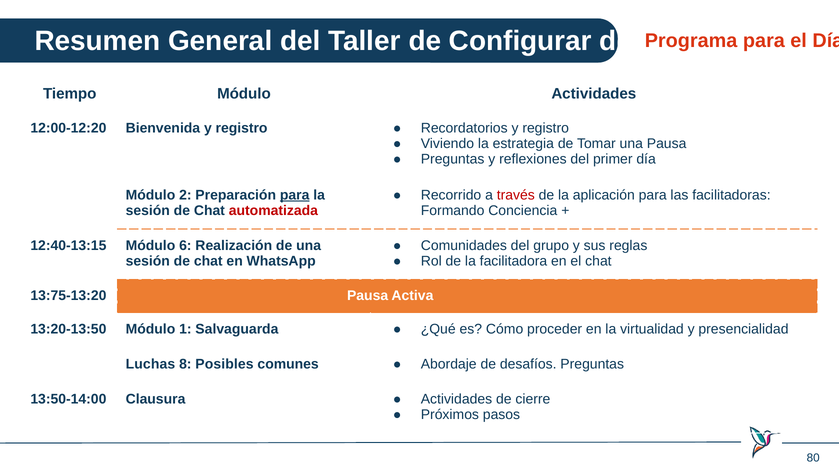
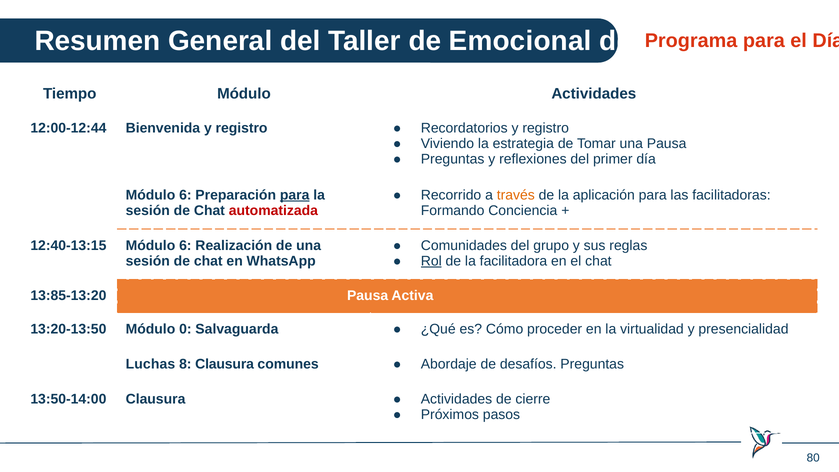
Configurar: Configurar -> Emocional (520, 41)
12:00-12:20: 12:00-12:20 -> 12:00-12:44 (68, 128)
través colour: red -> orange (516, 195)
2: 2 -> 6 (185, 195)
Rol underline: none -> present (431, 261)
13:75-13:20: 13:75-13:20 -> 13:85-13:20 (68, 296)
1: 1 -> 0 (185, 329)
8 Posibles: Posibles -> Clausura (225, 364)
